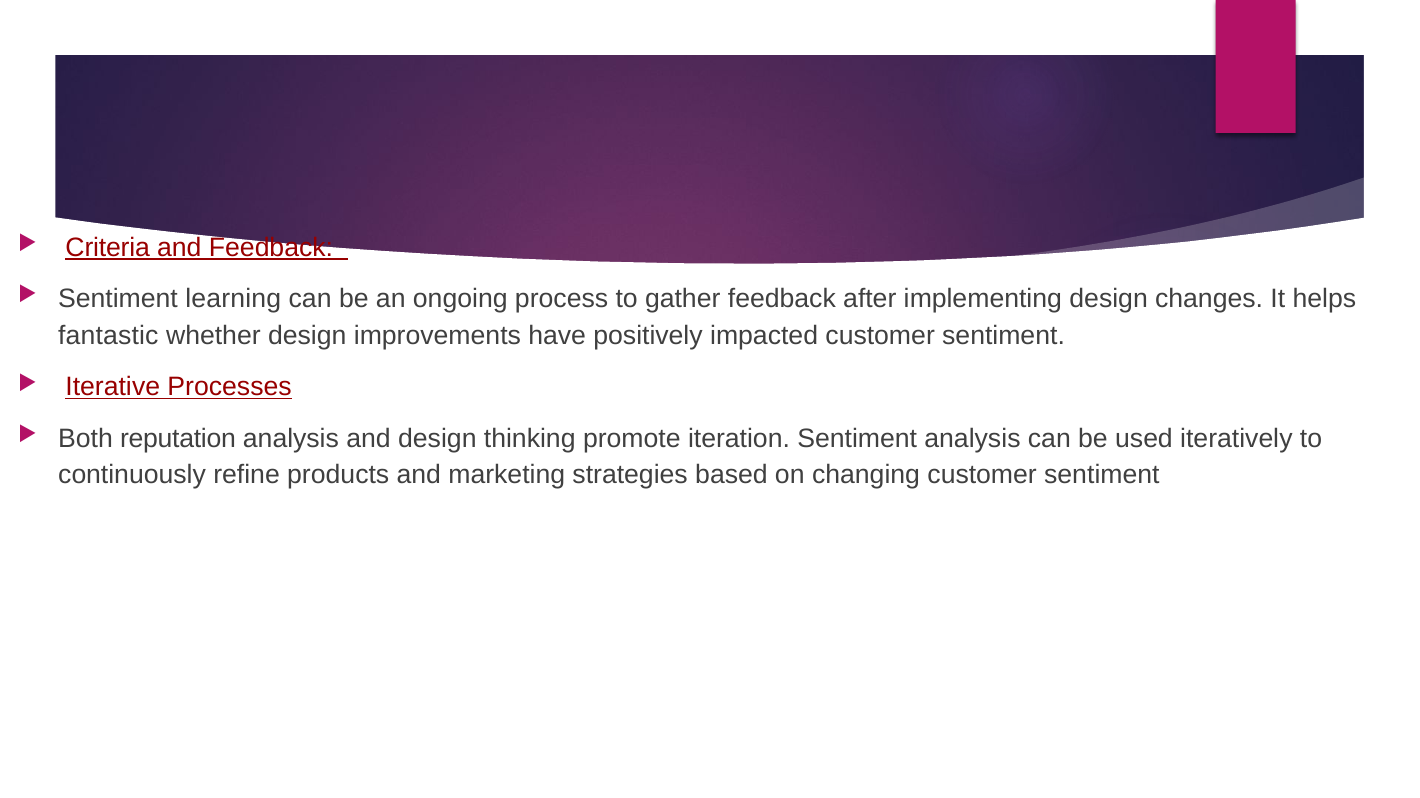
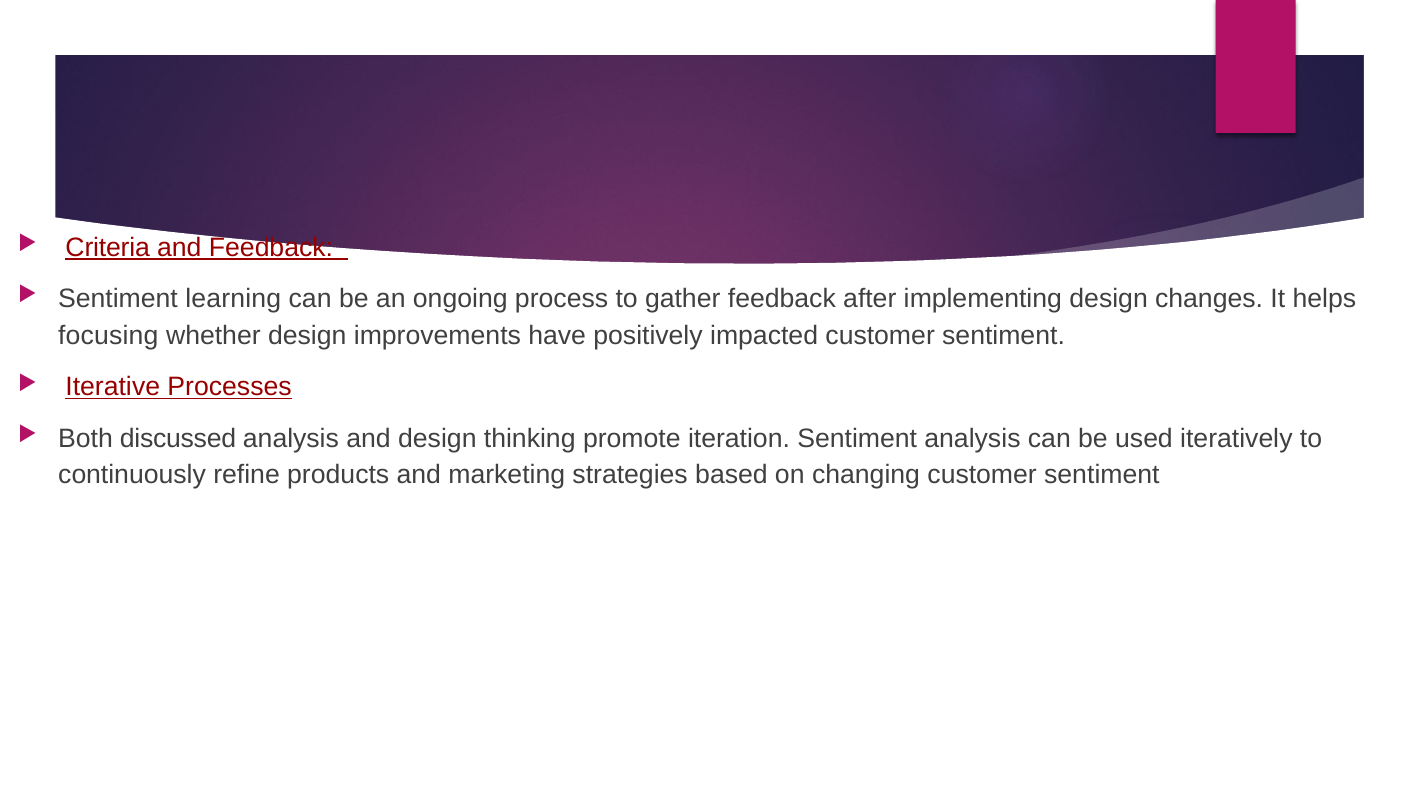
fantastic: fantastic -> focusing (108, 336)
reputation: reputation -> discussed (178, 439)
